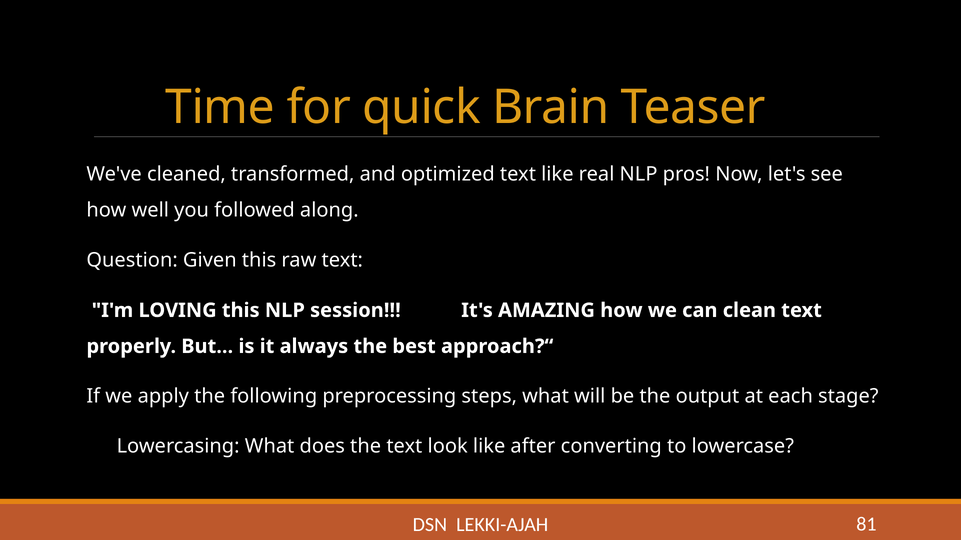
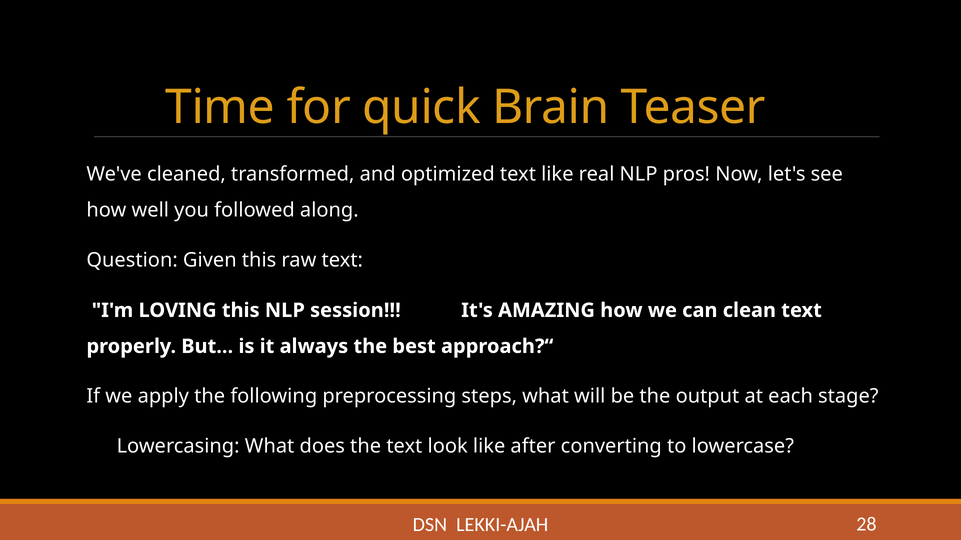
81: 81 -> 28 (866, 525)
